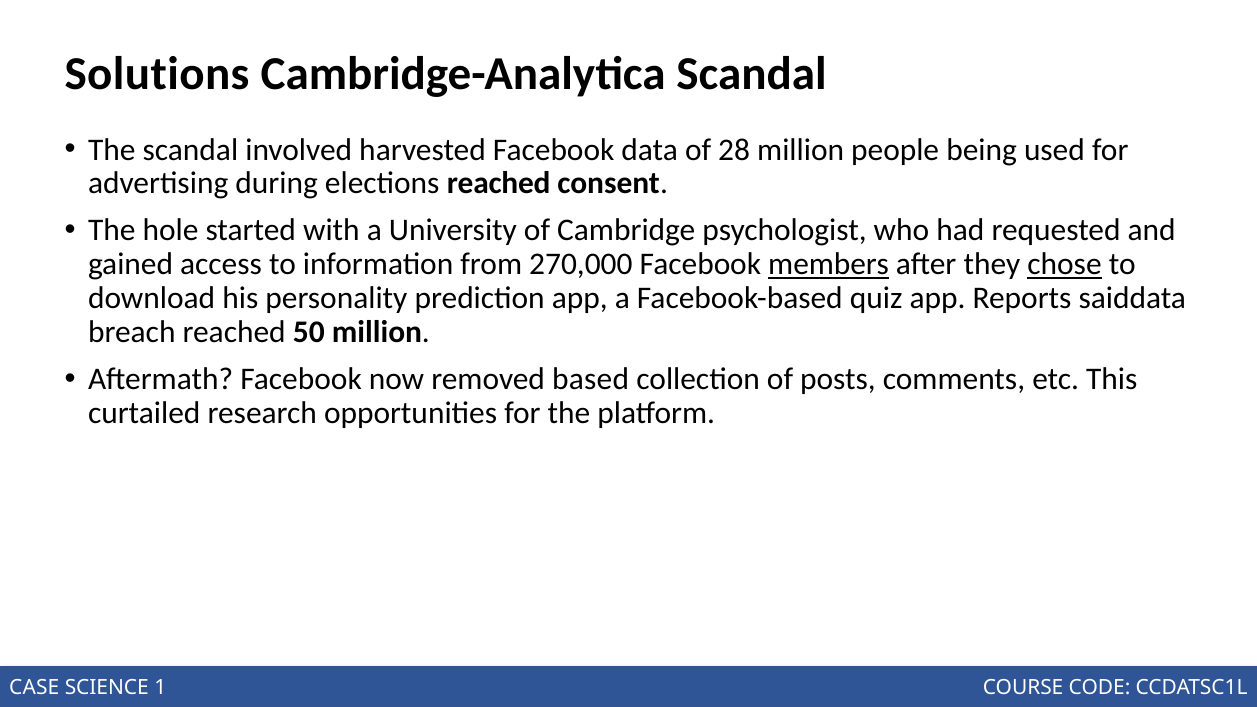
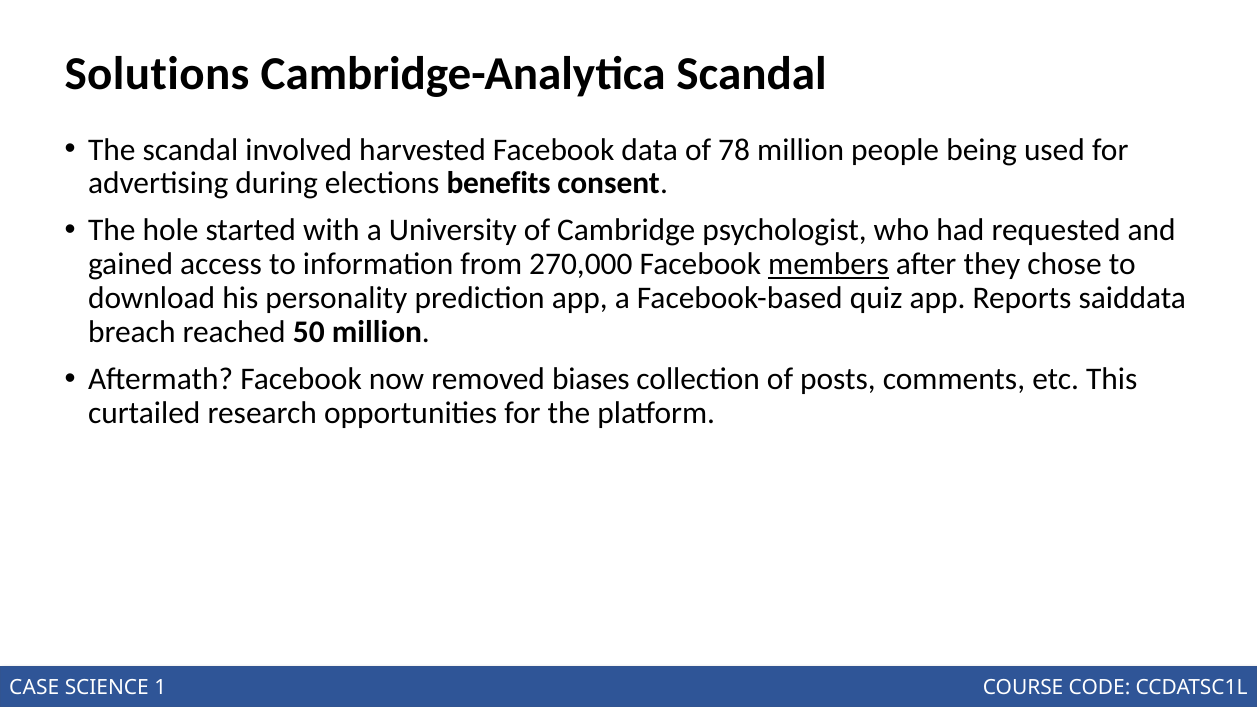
28: 28 -> 78 (734, 150)
elections reached: reached -> benefits (499, 184)
chose underline: present -> none (1064, 265)
based: based -> biases (591, 379)
